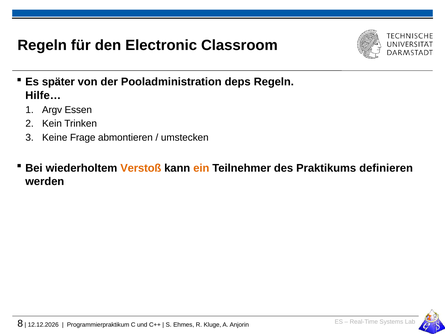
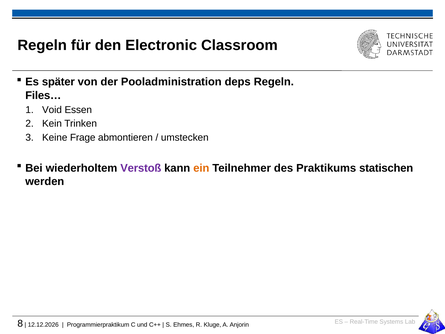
Hilfe…: Hilfe… -> Files… (43, 95)
Argv: Argv -> Void (52, 110)
Verstoß colour: orange -> purple (141, 168)
definieren: definieren -> statischen (386, 168)
